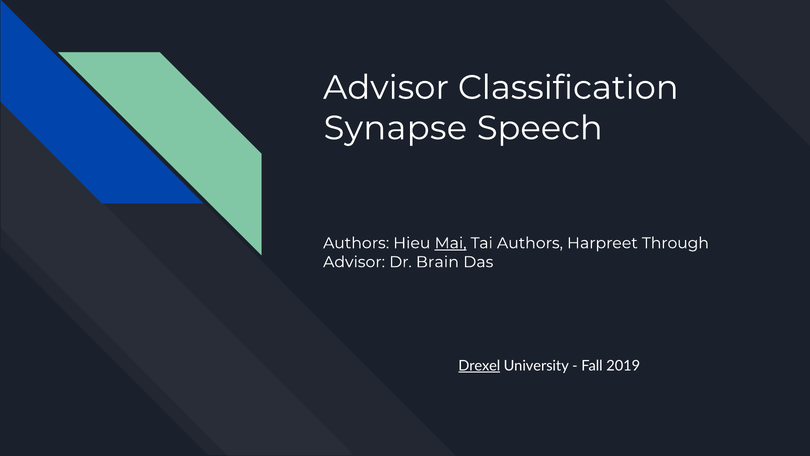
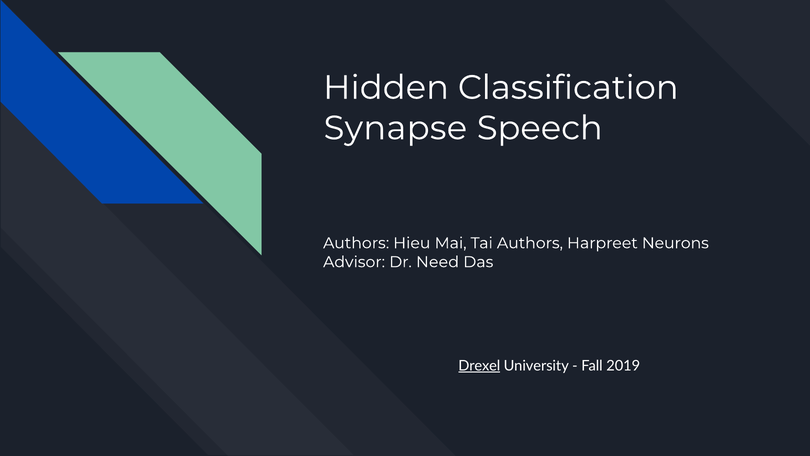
Advisor: Advisor -> Hidden (386, 88)
Mai underline: present -> none (451, 243)
Through: Through -> Neurons (675, 243)
Brain: Brain -> Need (437, 262)
